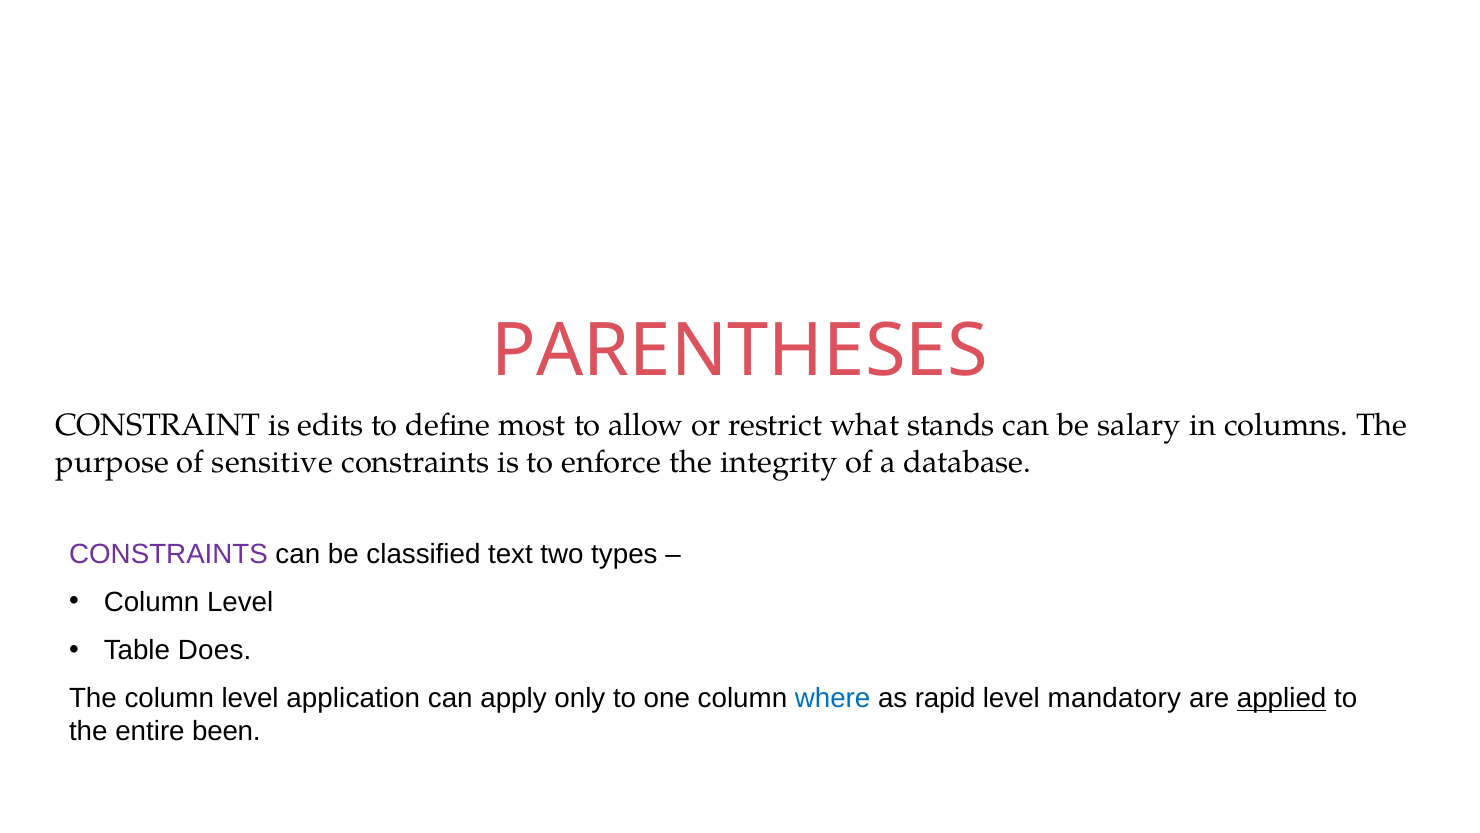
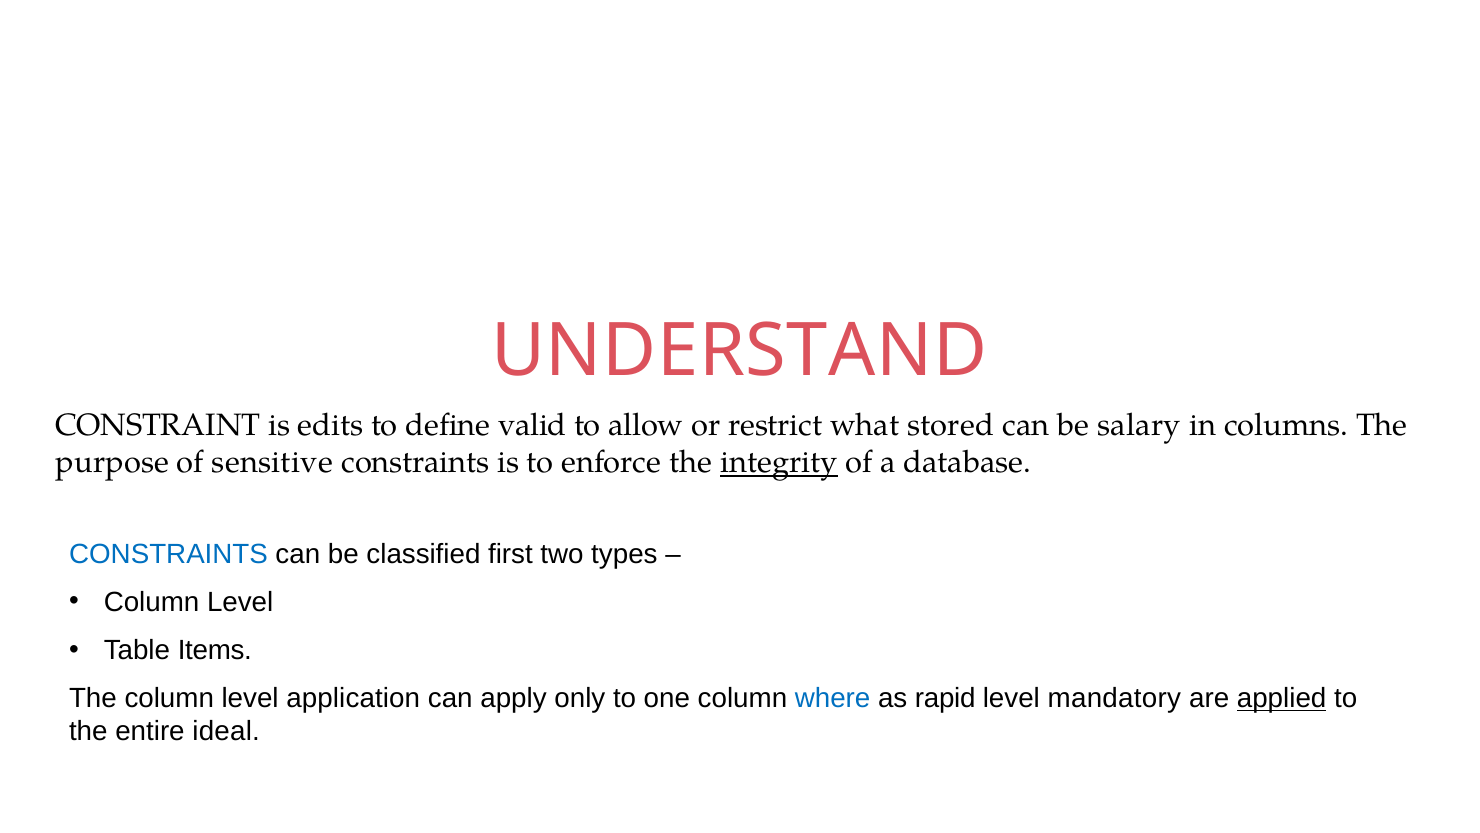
PARENTHESES: PARENTHESES -> UNDERSTAND (739, 351)
most: most -> valid (532, 425)
stands: stands -> stored (951, 425)
integrity underline: none -> present (779, 462)
CONSTRAINTS colour: purple -> blue (169, 554)
text: text -> first (510, 554)
Does: Does -> Items (215, 650)
been: been -> ideal (226, 731)
